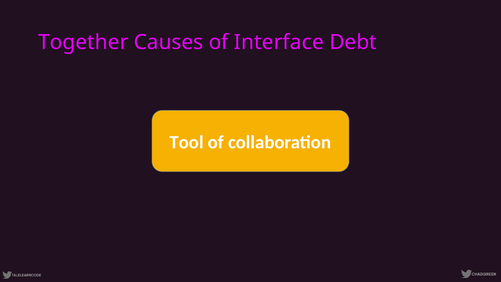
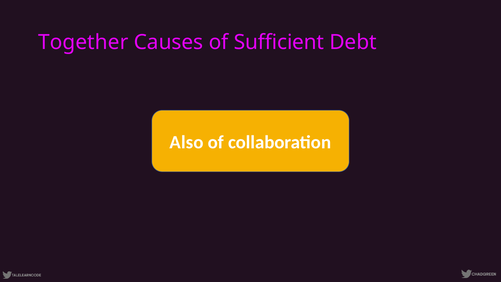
Interface: Interface -> Sufficient (279, 42)
Tool: Tool -> Also (187, 142)
